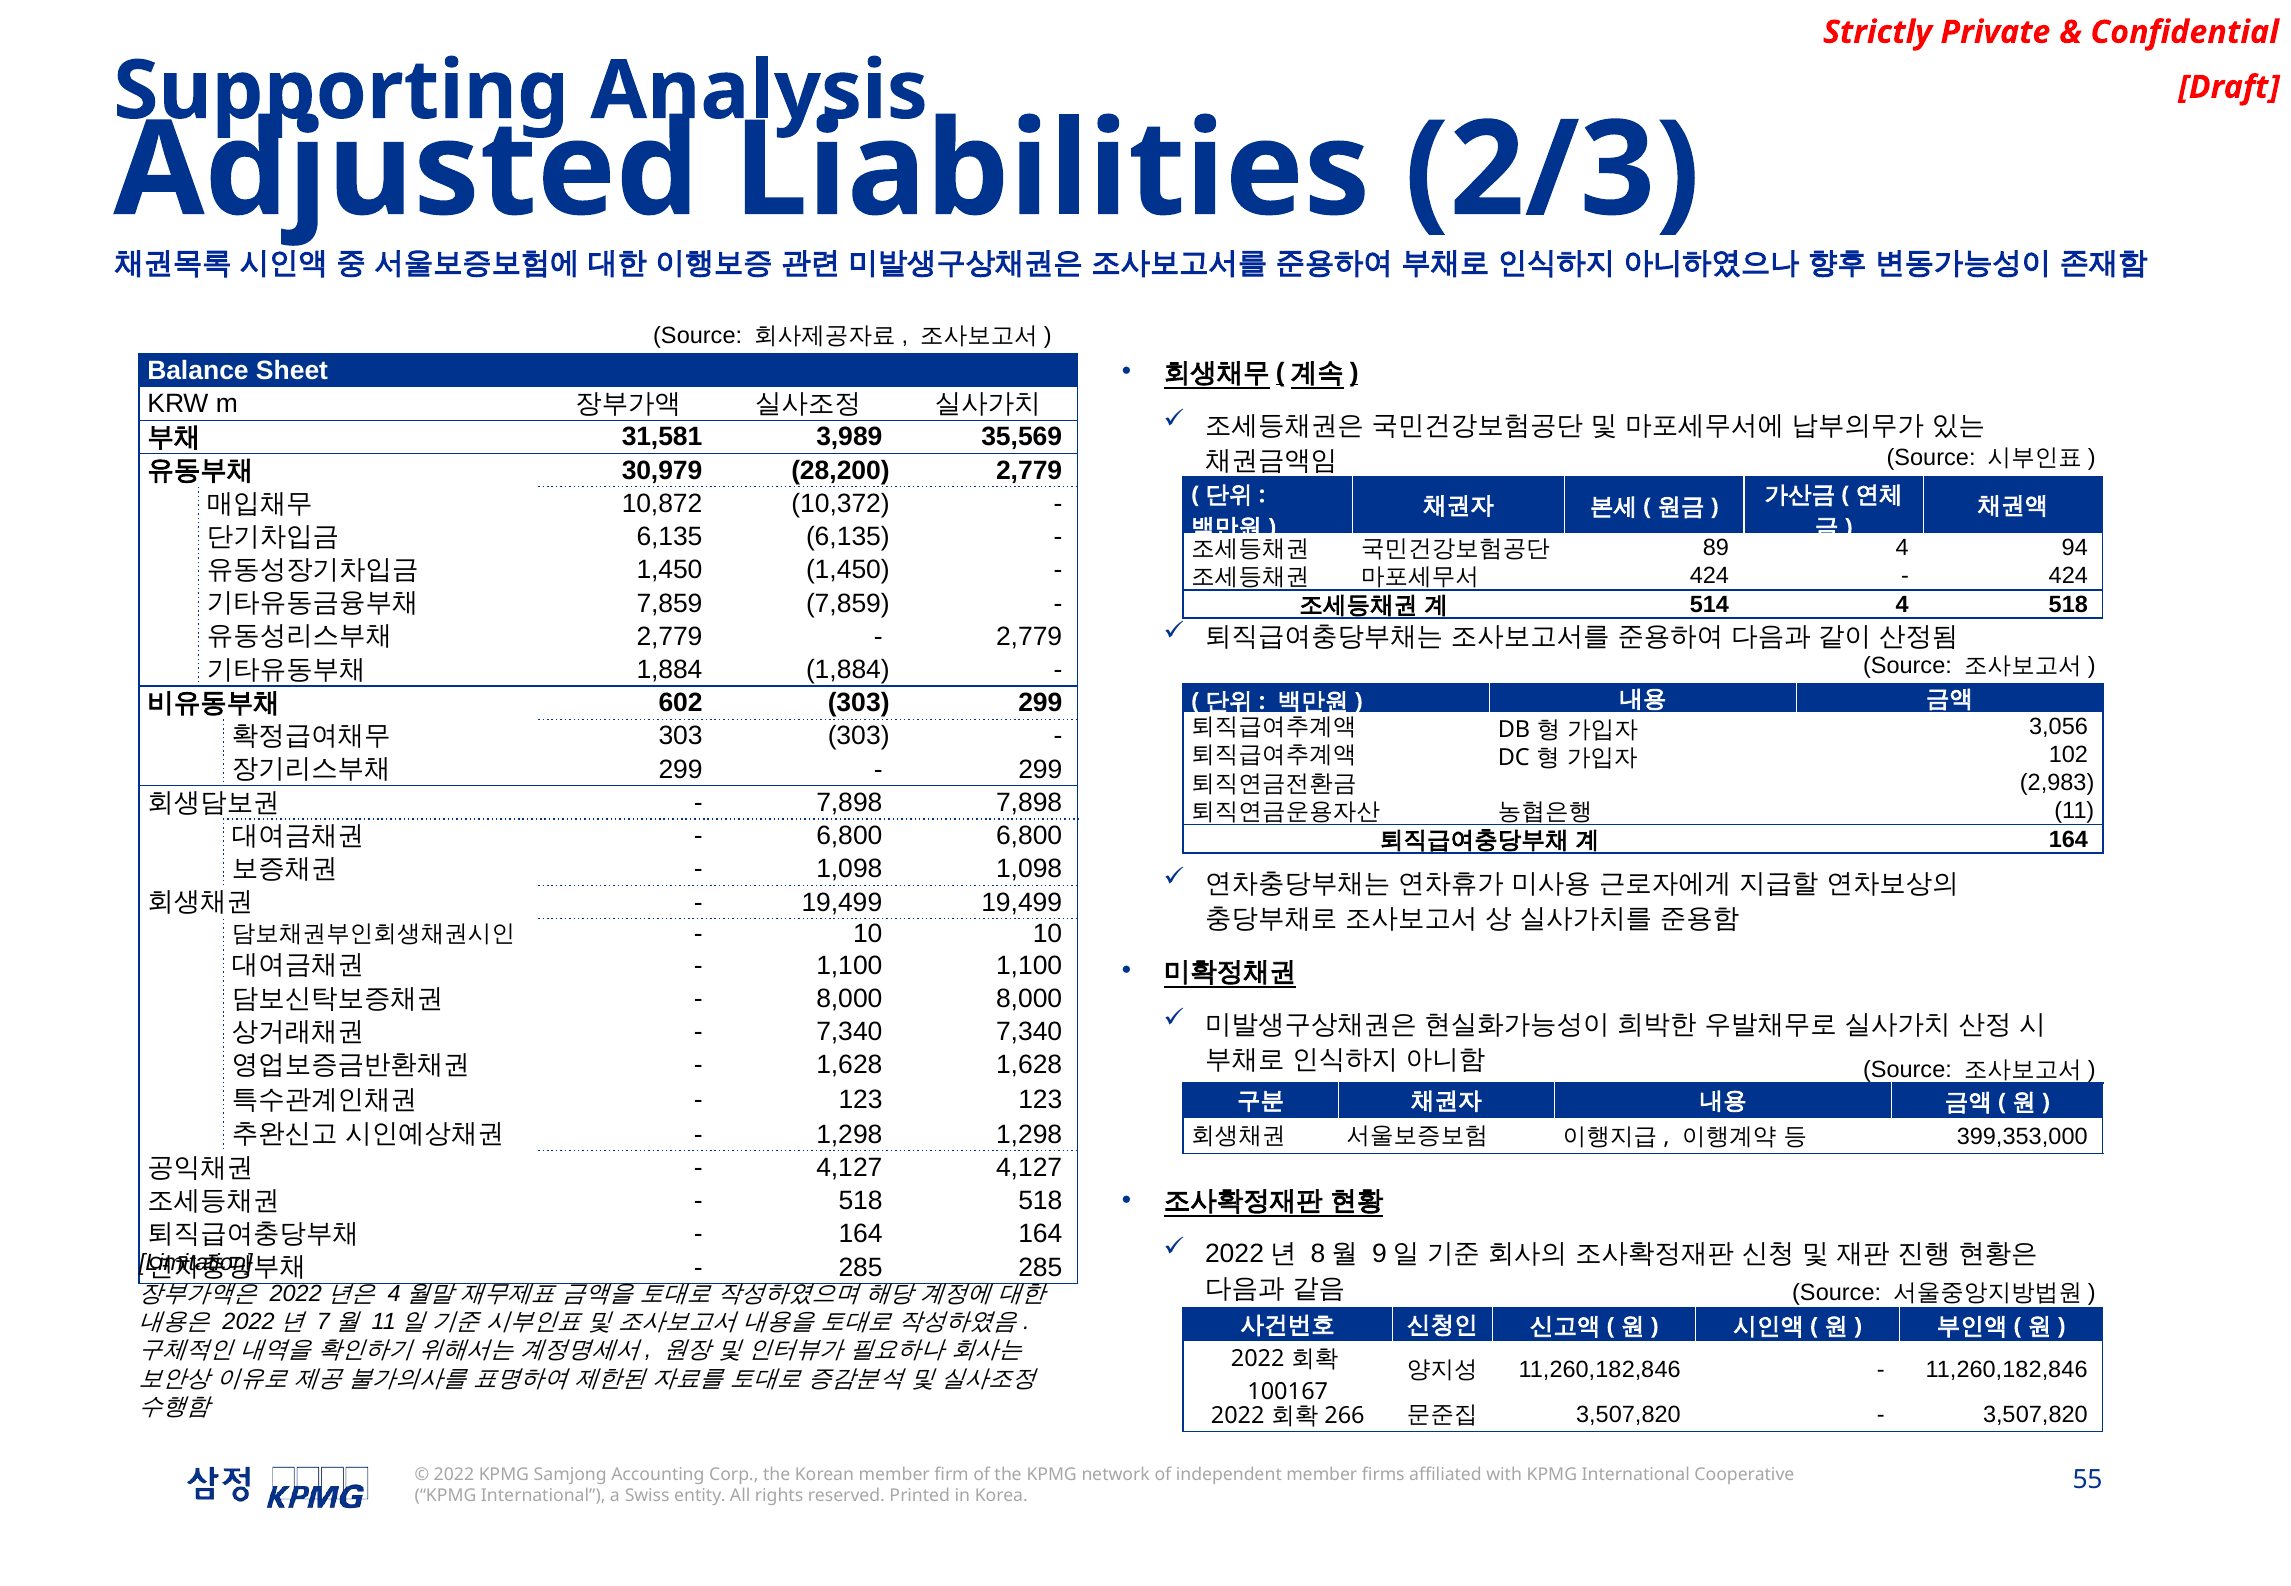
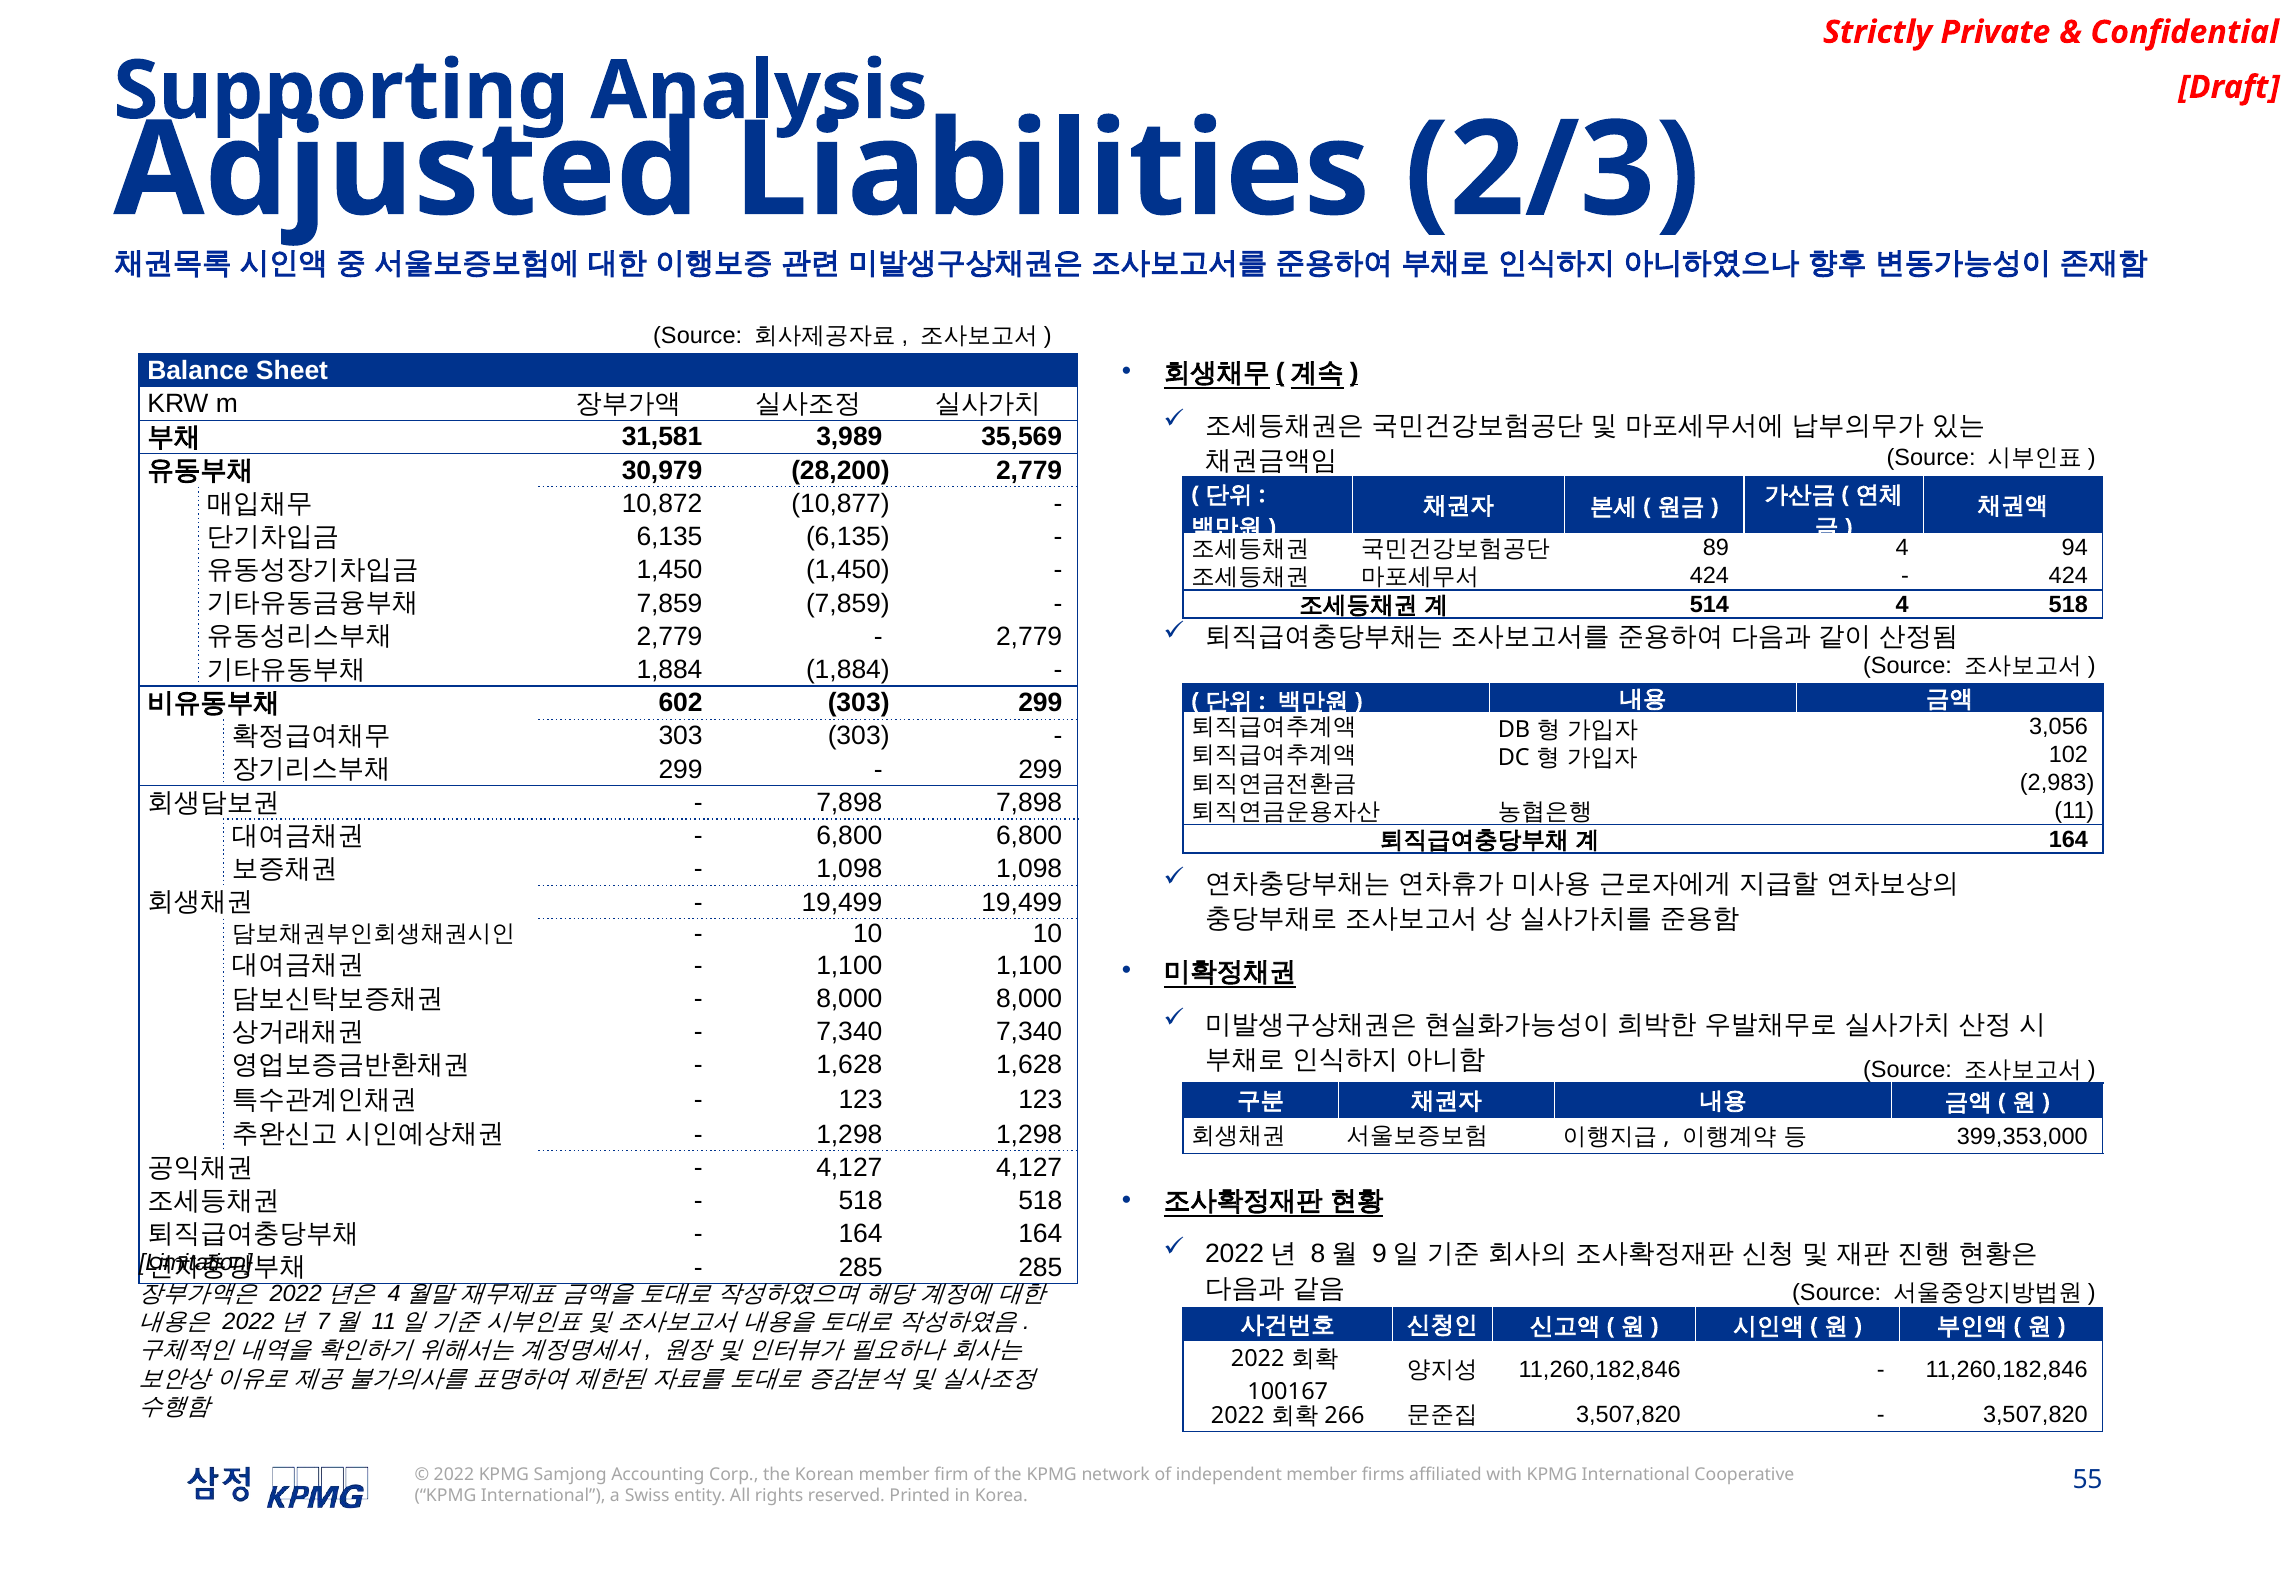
10,372: 10,372 -> 10,877 (841, 504)
